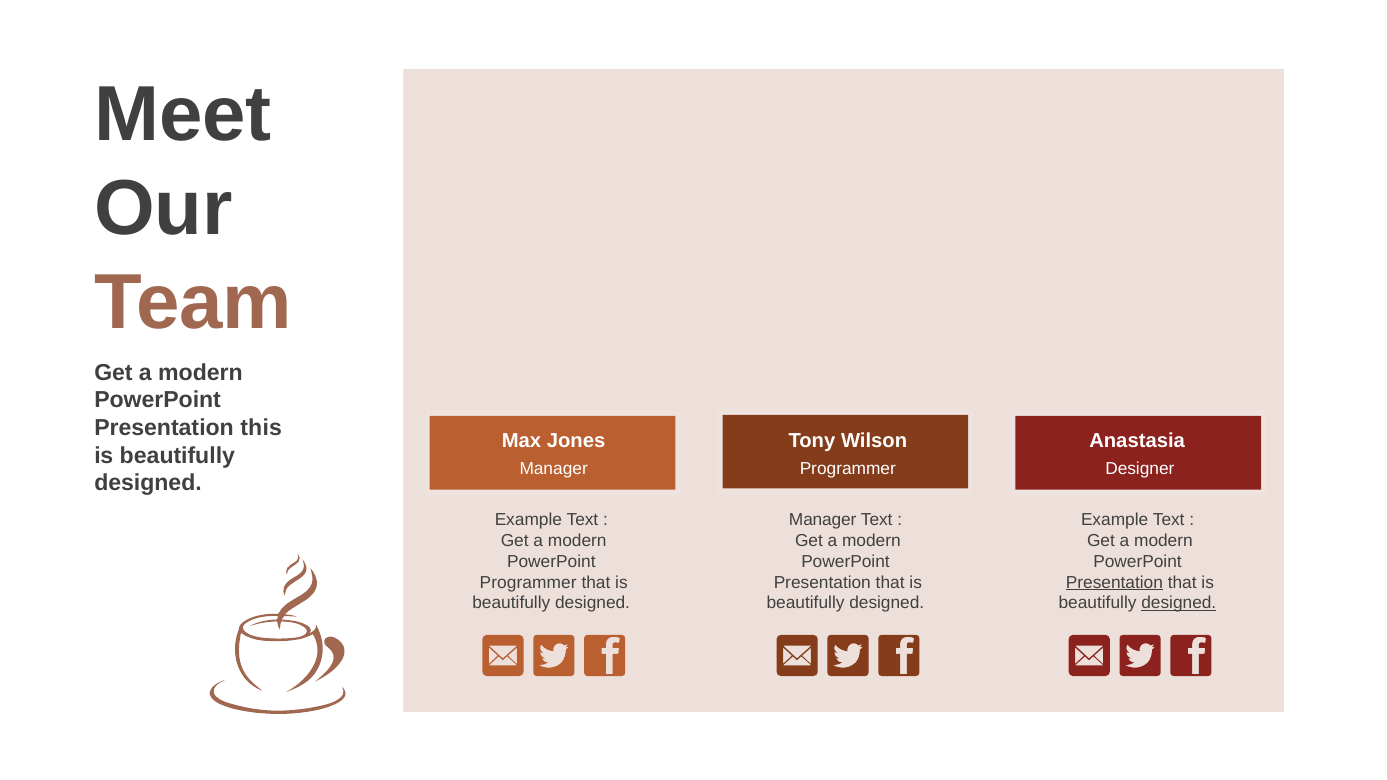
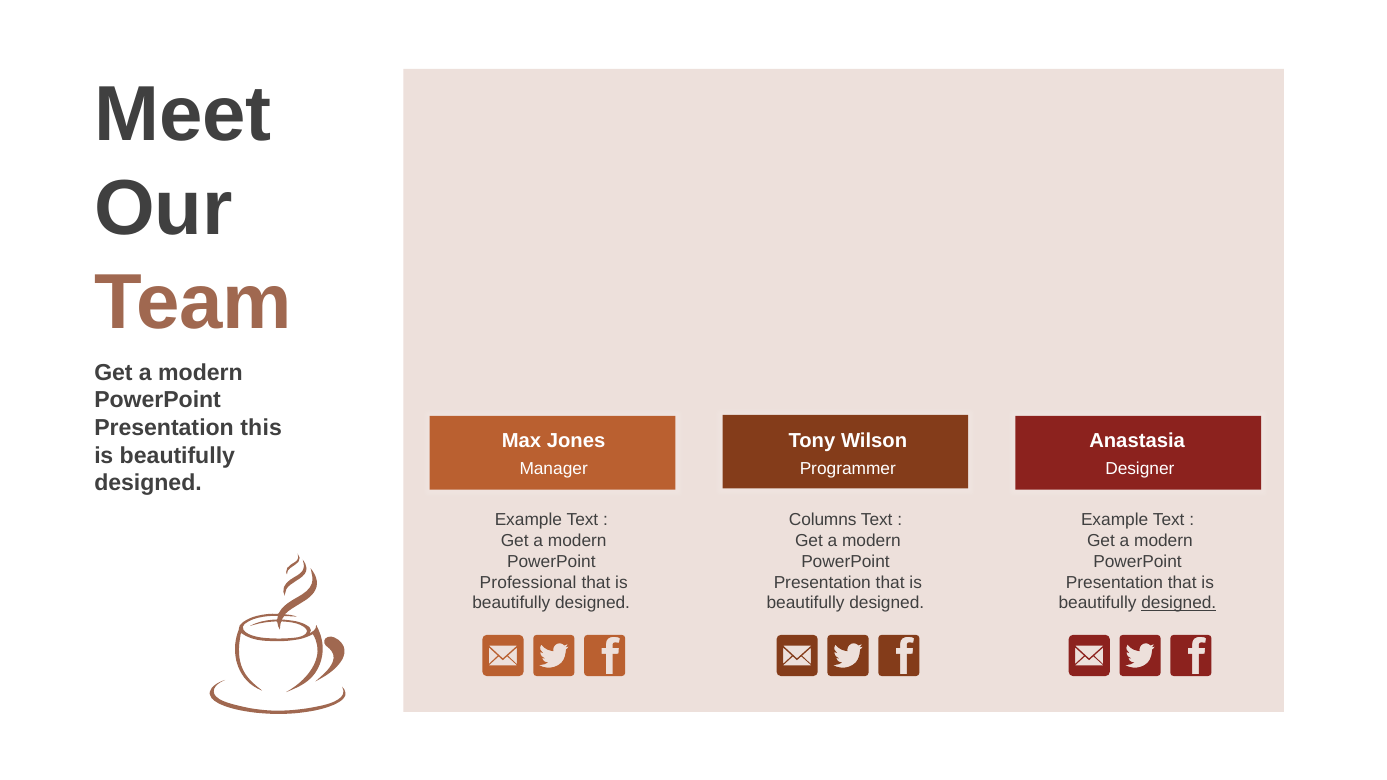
Manager: Manager -> Columns (823, 520)
Programmer: Programmer -> Professional (528, 582)
Presentation underline: present -> none (1114, 582)
